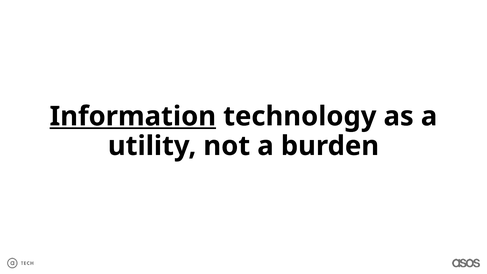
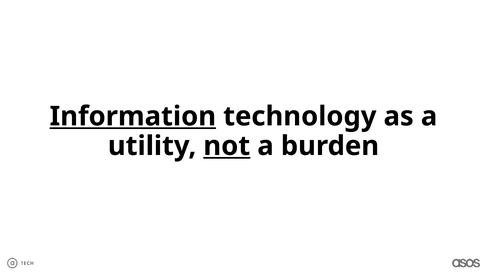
not underline: none -> present (227, 146)
